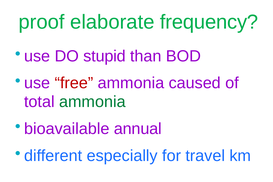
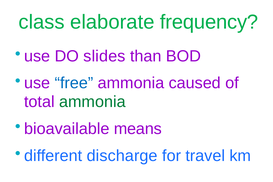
proof: proof -> class (42, 22)
stupid: stupid -> slides (104, 56)
free colour: red -> blue (74, 83)
annual: annual -> means (138, 129)
especially: especially -> discharge (122, 156)
